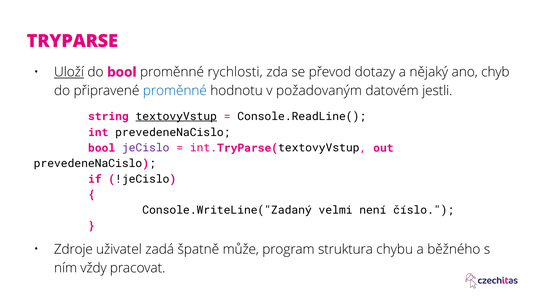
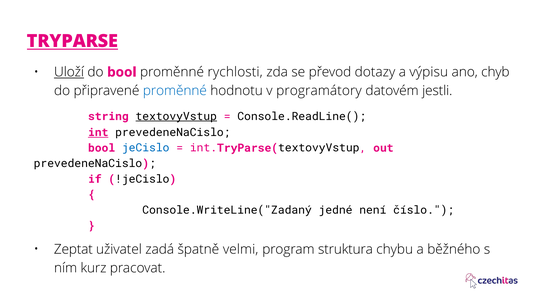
TRYPARSE underline: none -> present (73, 41)
nějaký: nějaký -> výpisu (429, 72)
požadovaným: požadovaným -> programátory (319, 91)
int underline: none -> present (98, 133)
jeCislo colour: purple -> blue (146, 148)
velmi: velmi -> jedné (336, 211)
Zdroje: Zdroje -> Zeptat (73, 250)
může: může -> velmi (241, 250)
vždy: vždy -> kurz (93, 268)
